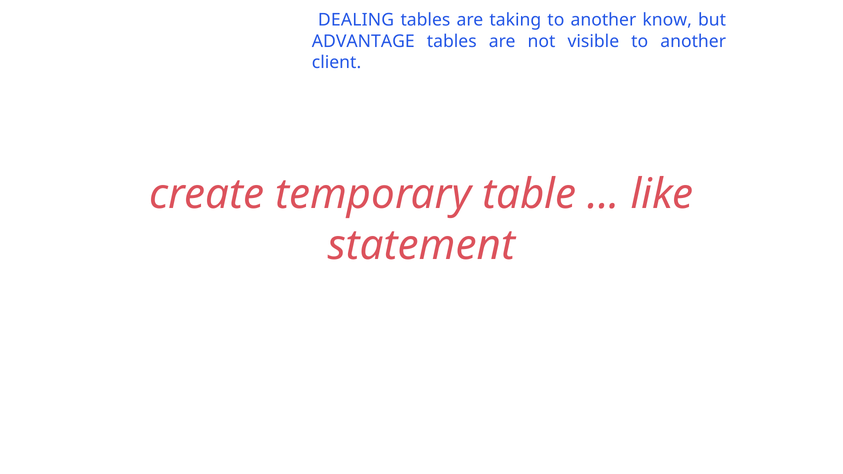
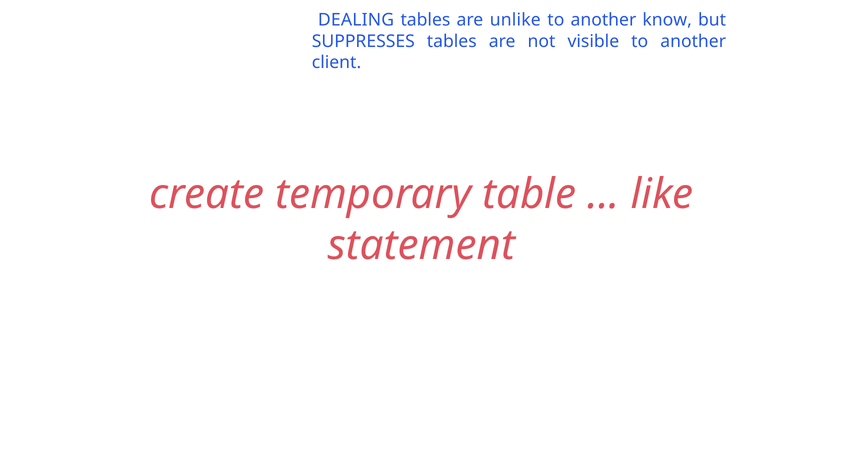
taking: taking -> unlike (515, 20)
ADVANTAGE: ADVANTAGE -> SUPPRESSES (363, 41)
